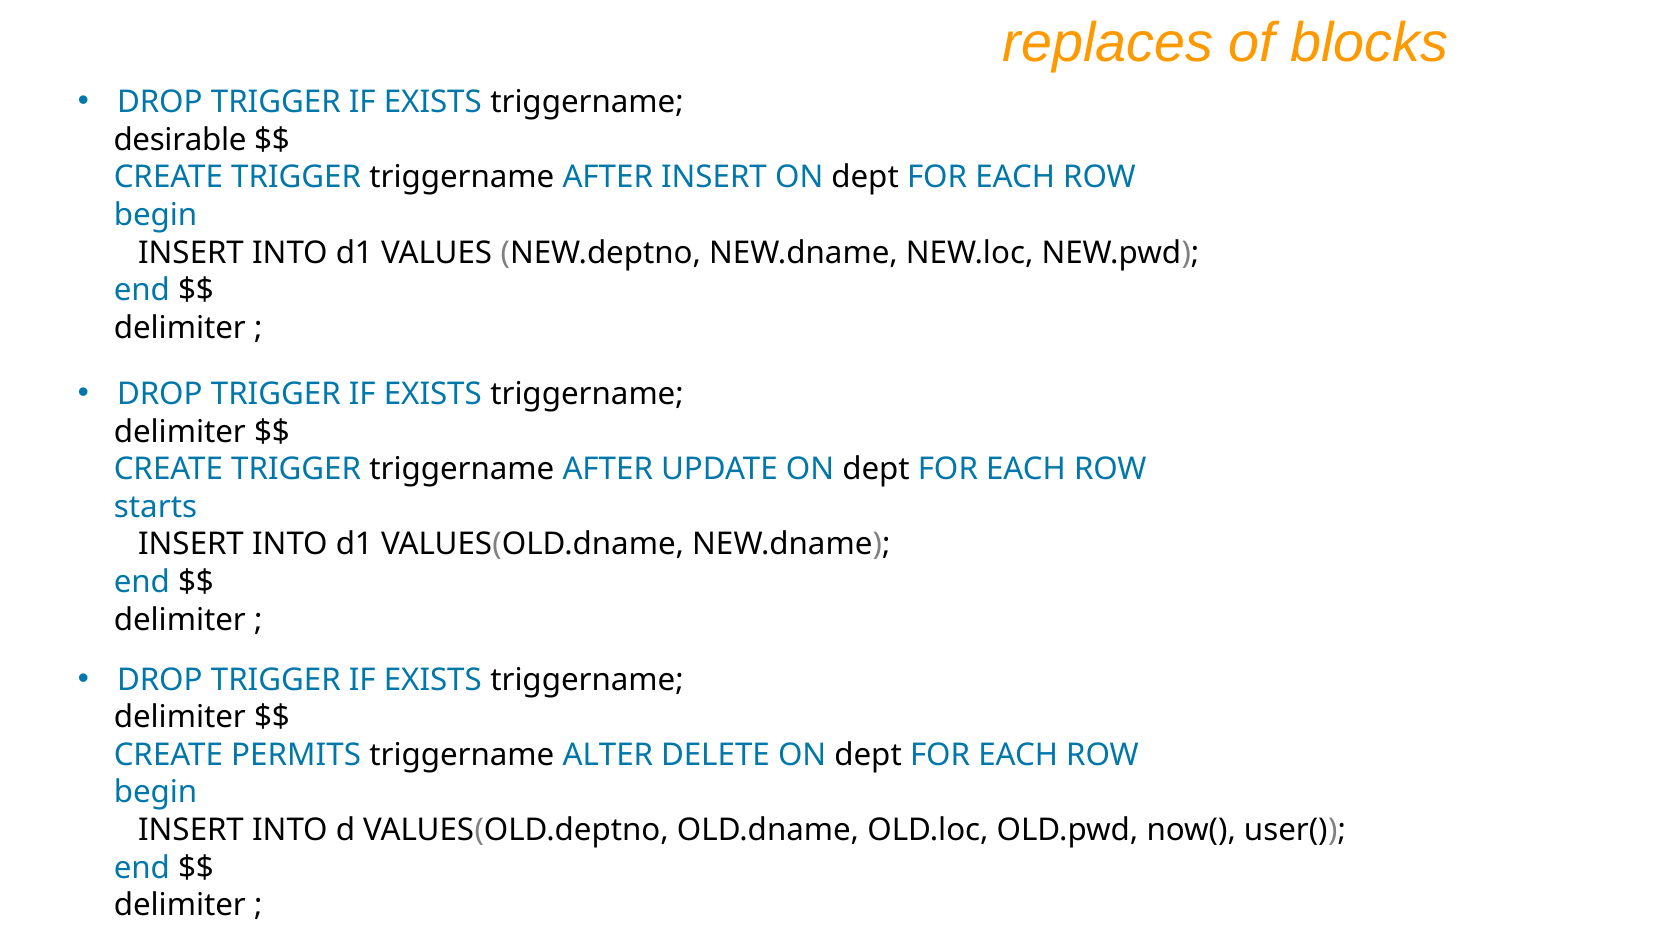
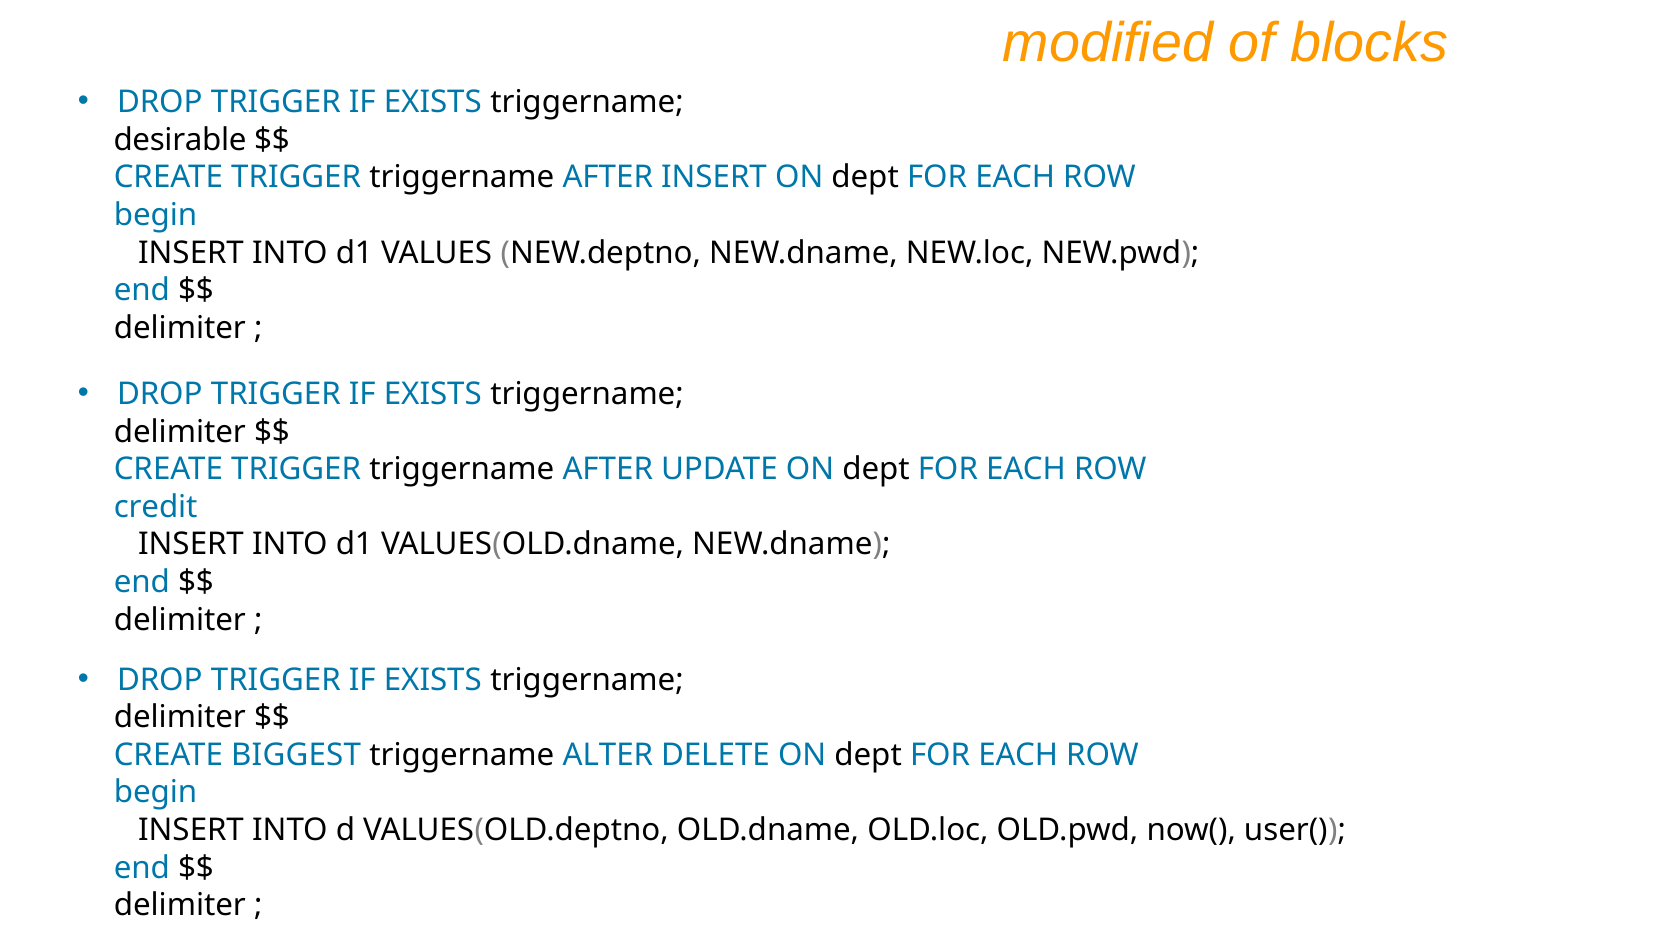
replaces: replaces -> modified (1108, 43)
starts: starts -> credit (156, 507)
PERMITS: PERMITS -> BIGGEST (296, 754)
